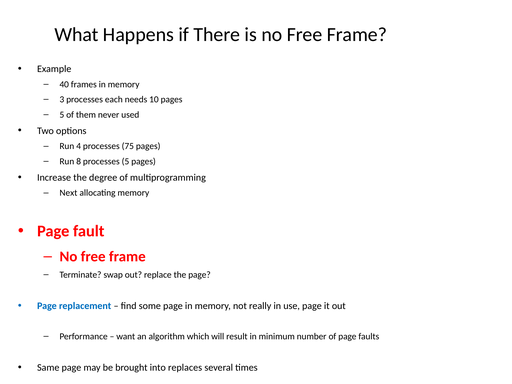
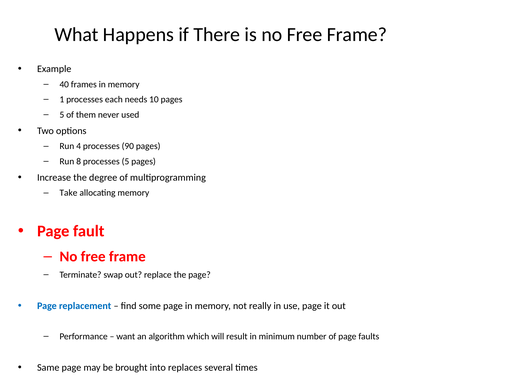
3: 3 -> 1 (62, 100)
75: 75 -> 90 (128, 146)
Next: Next -> Take (68, 193)
